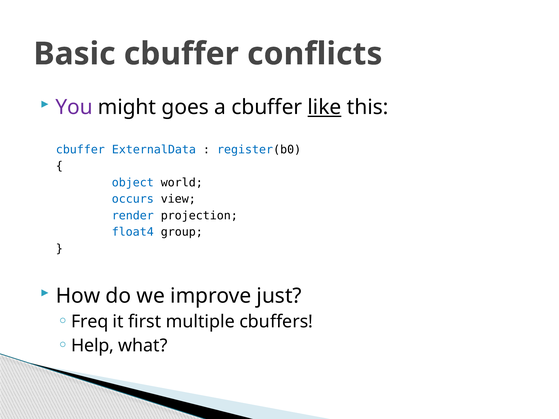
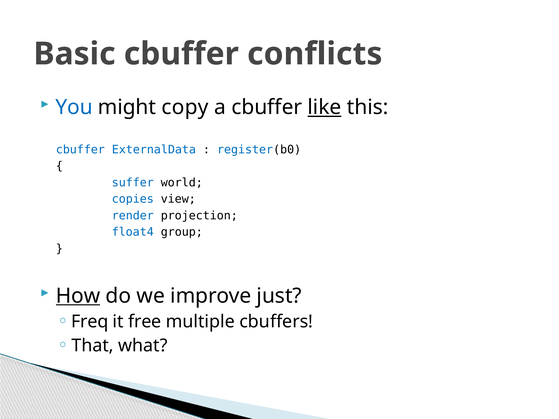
You colour: purple -> blue (74, 107)
goes: goes -> copy (185, 107)
object: object -> suffer (133, 183)
occurs: occurs -> copies (133, 199)
How underline: none -> present (78, 296)
first: first -> free (145, 322)
Help: Help -> That (93, 346)
